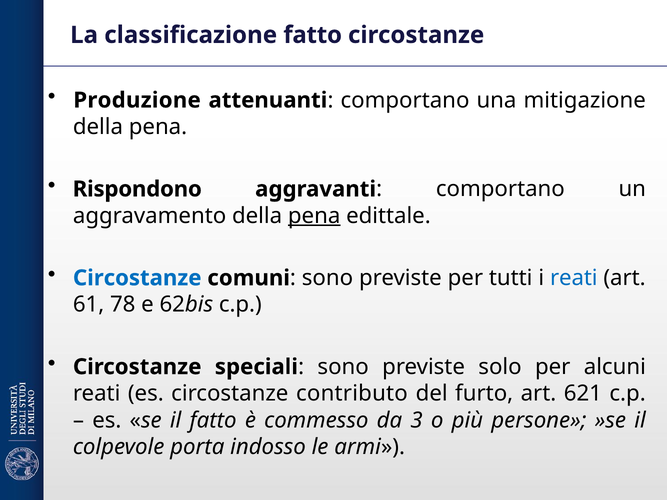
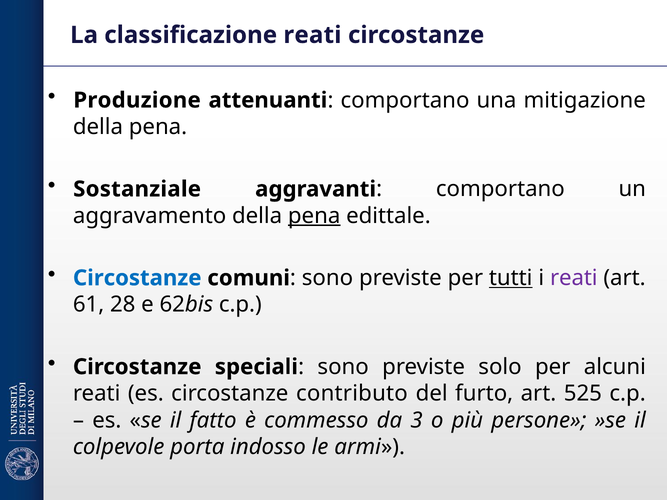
classificazione fatto: fatto -> reati (312, 35)
Rispondono: Rispondono -> Sostanziale (137, 189)
tutti underline: none -> present (511, 278)
reati colour: blue -> purple (574, 278)
78: 78 -> 28 (123, 305)
621: 621 -> 525 (583, 394)
